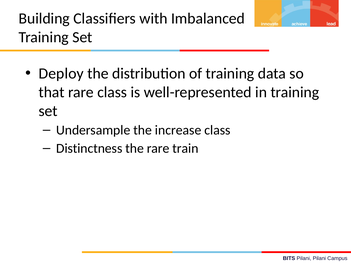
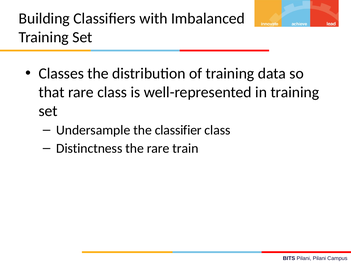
Deploy: Deploy -> Classes (61, 74)
increase: increase -> classifier (178, 130)
